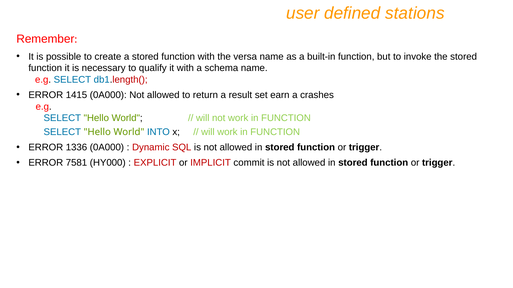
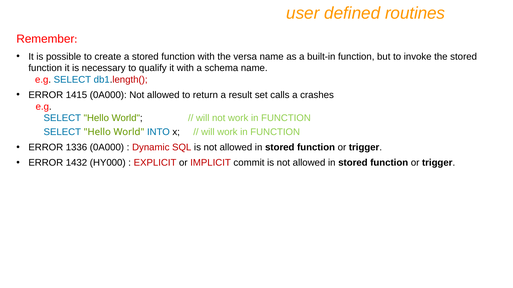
stations: stations -> routines (415, 13)
earn: earn -> calls (280, 95)
7581: 7581 -> 1432 (76, 163)
